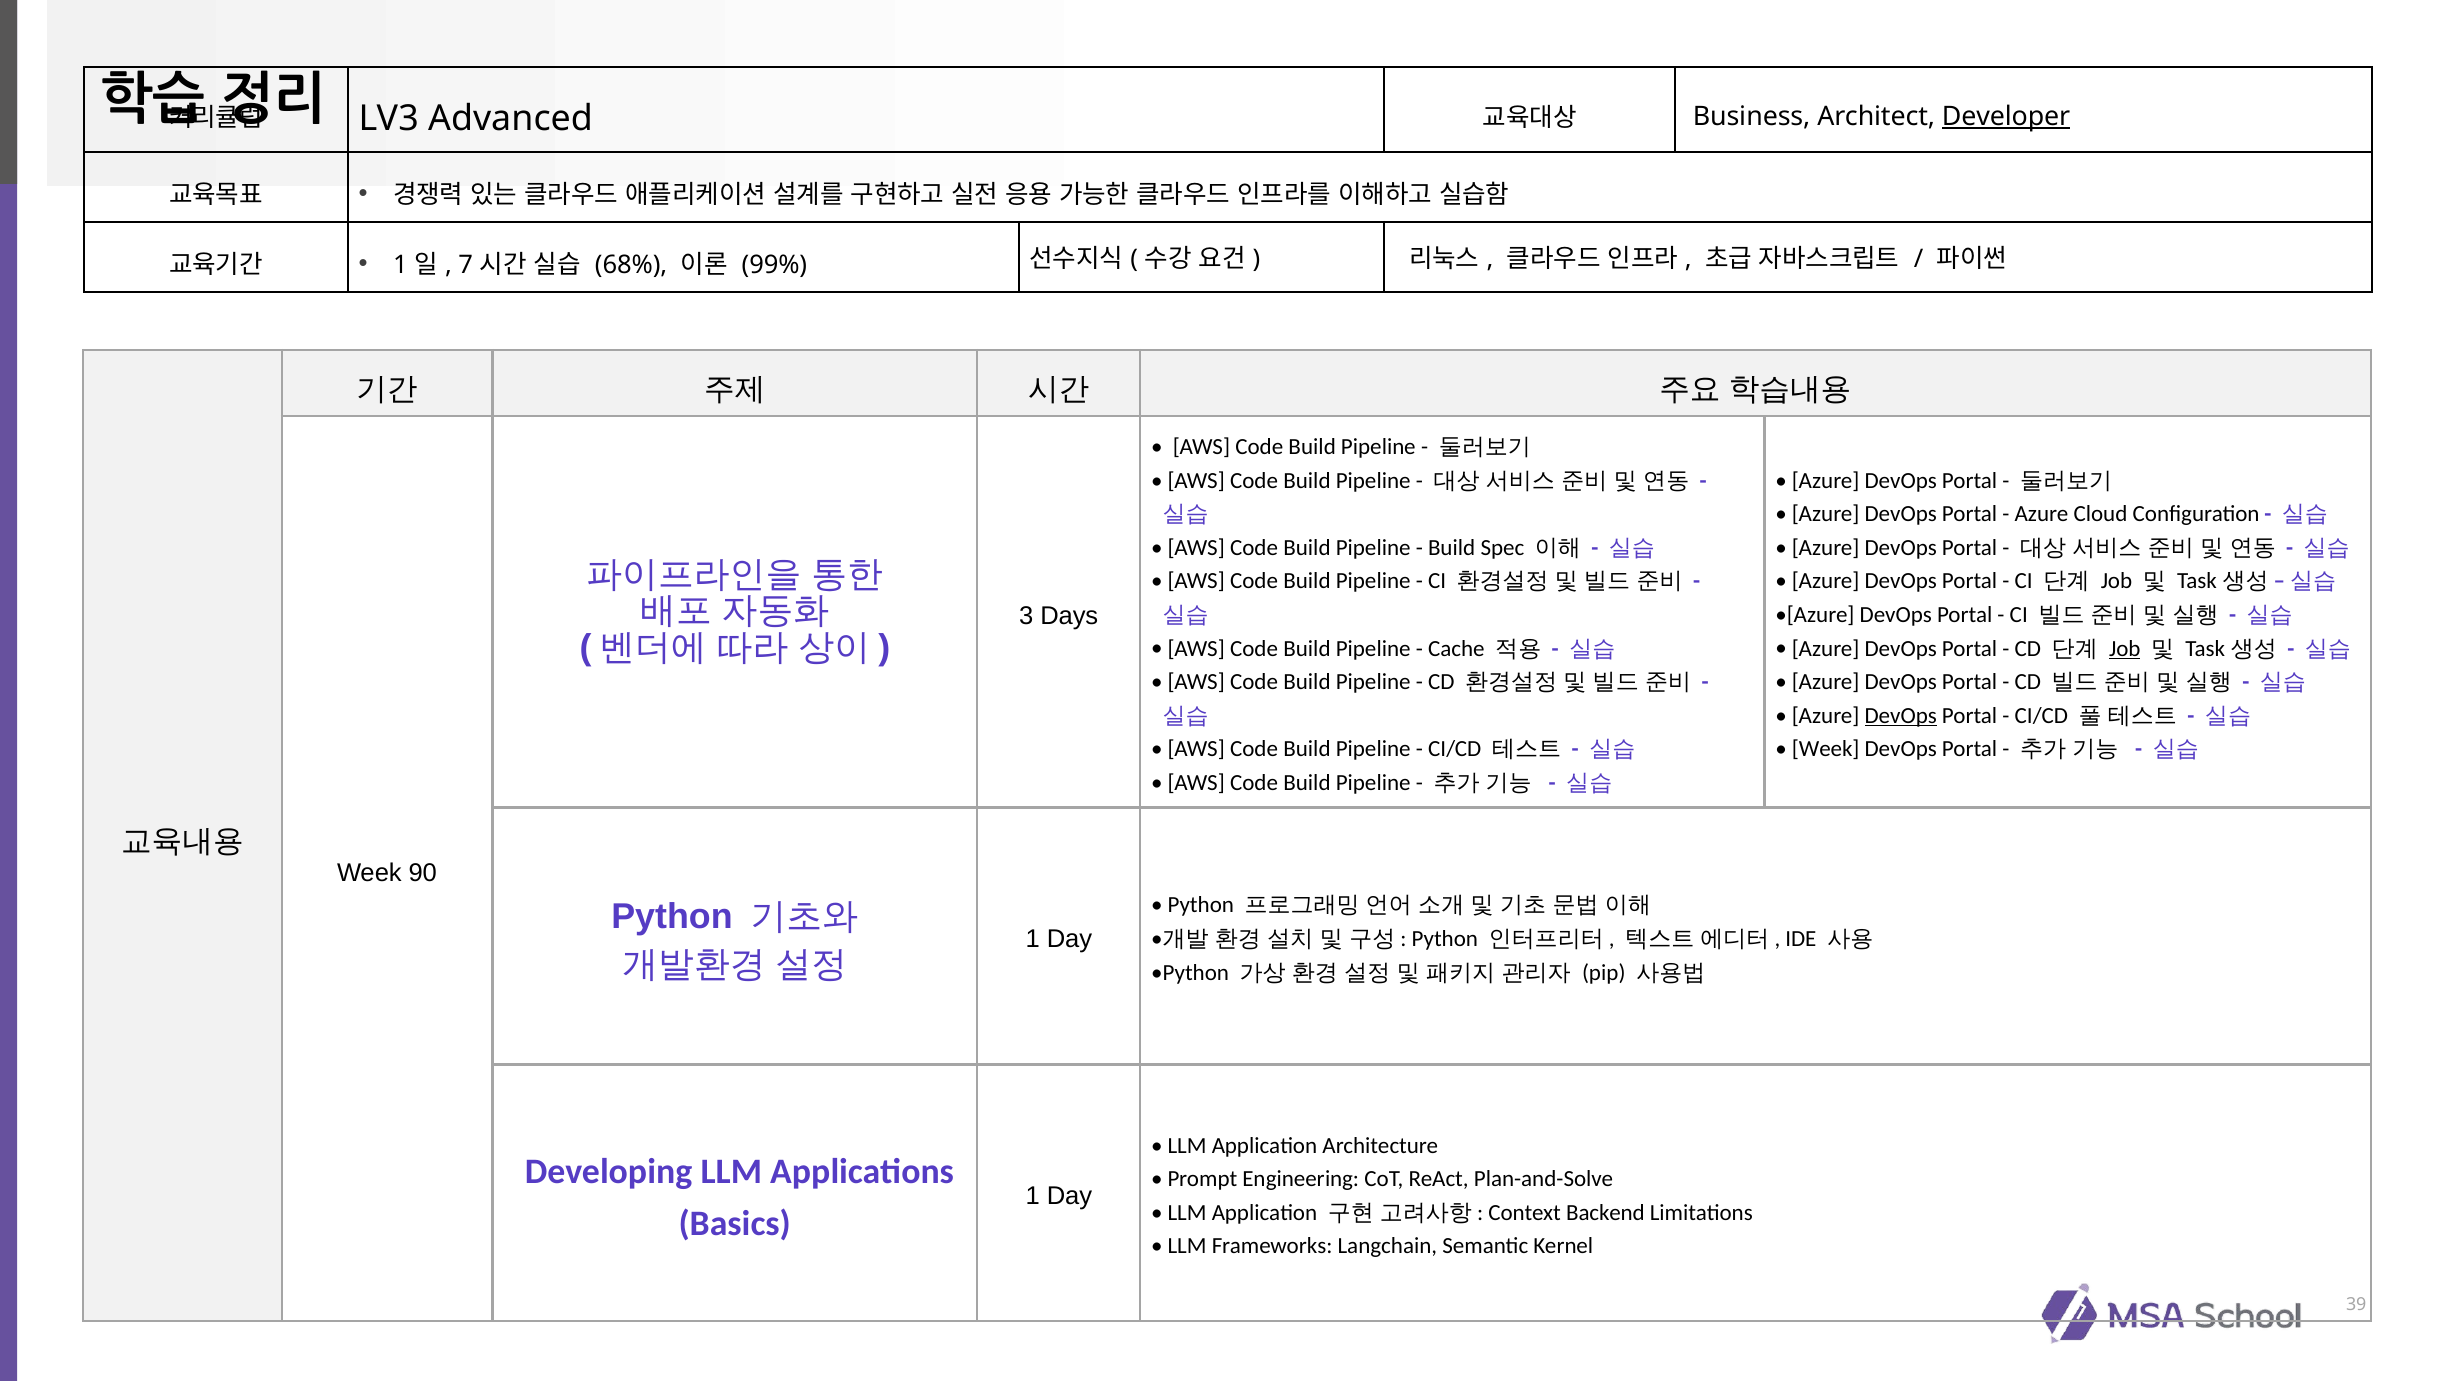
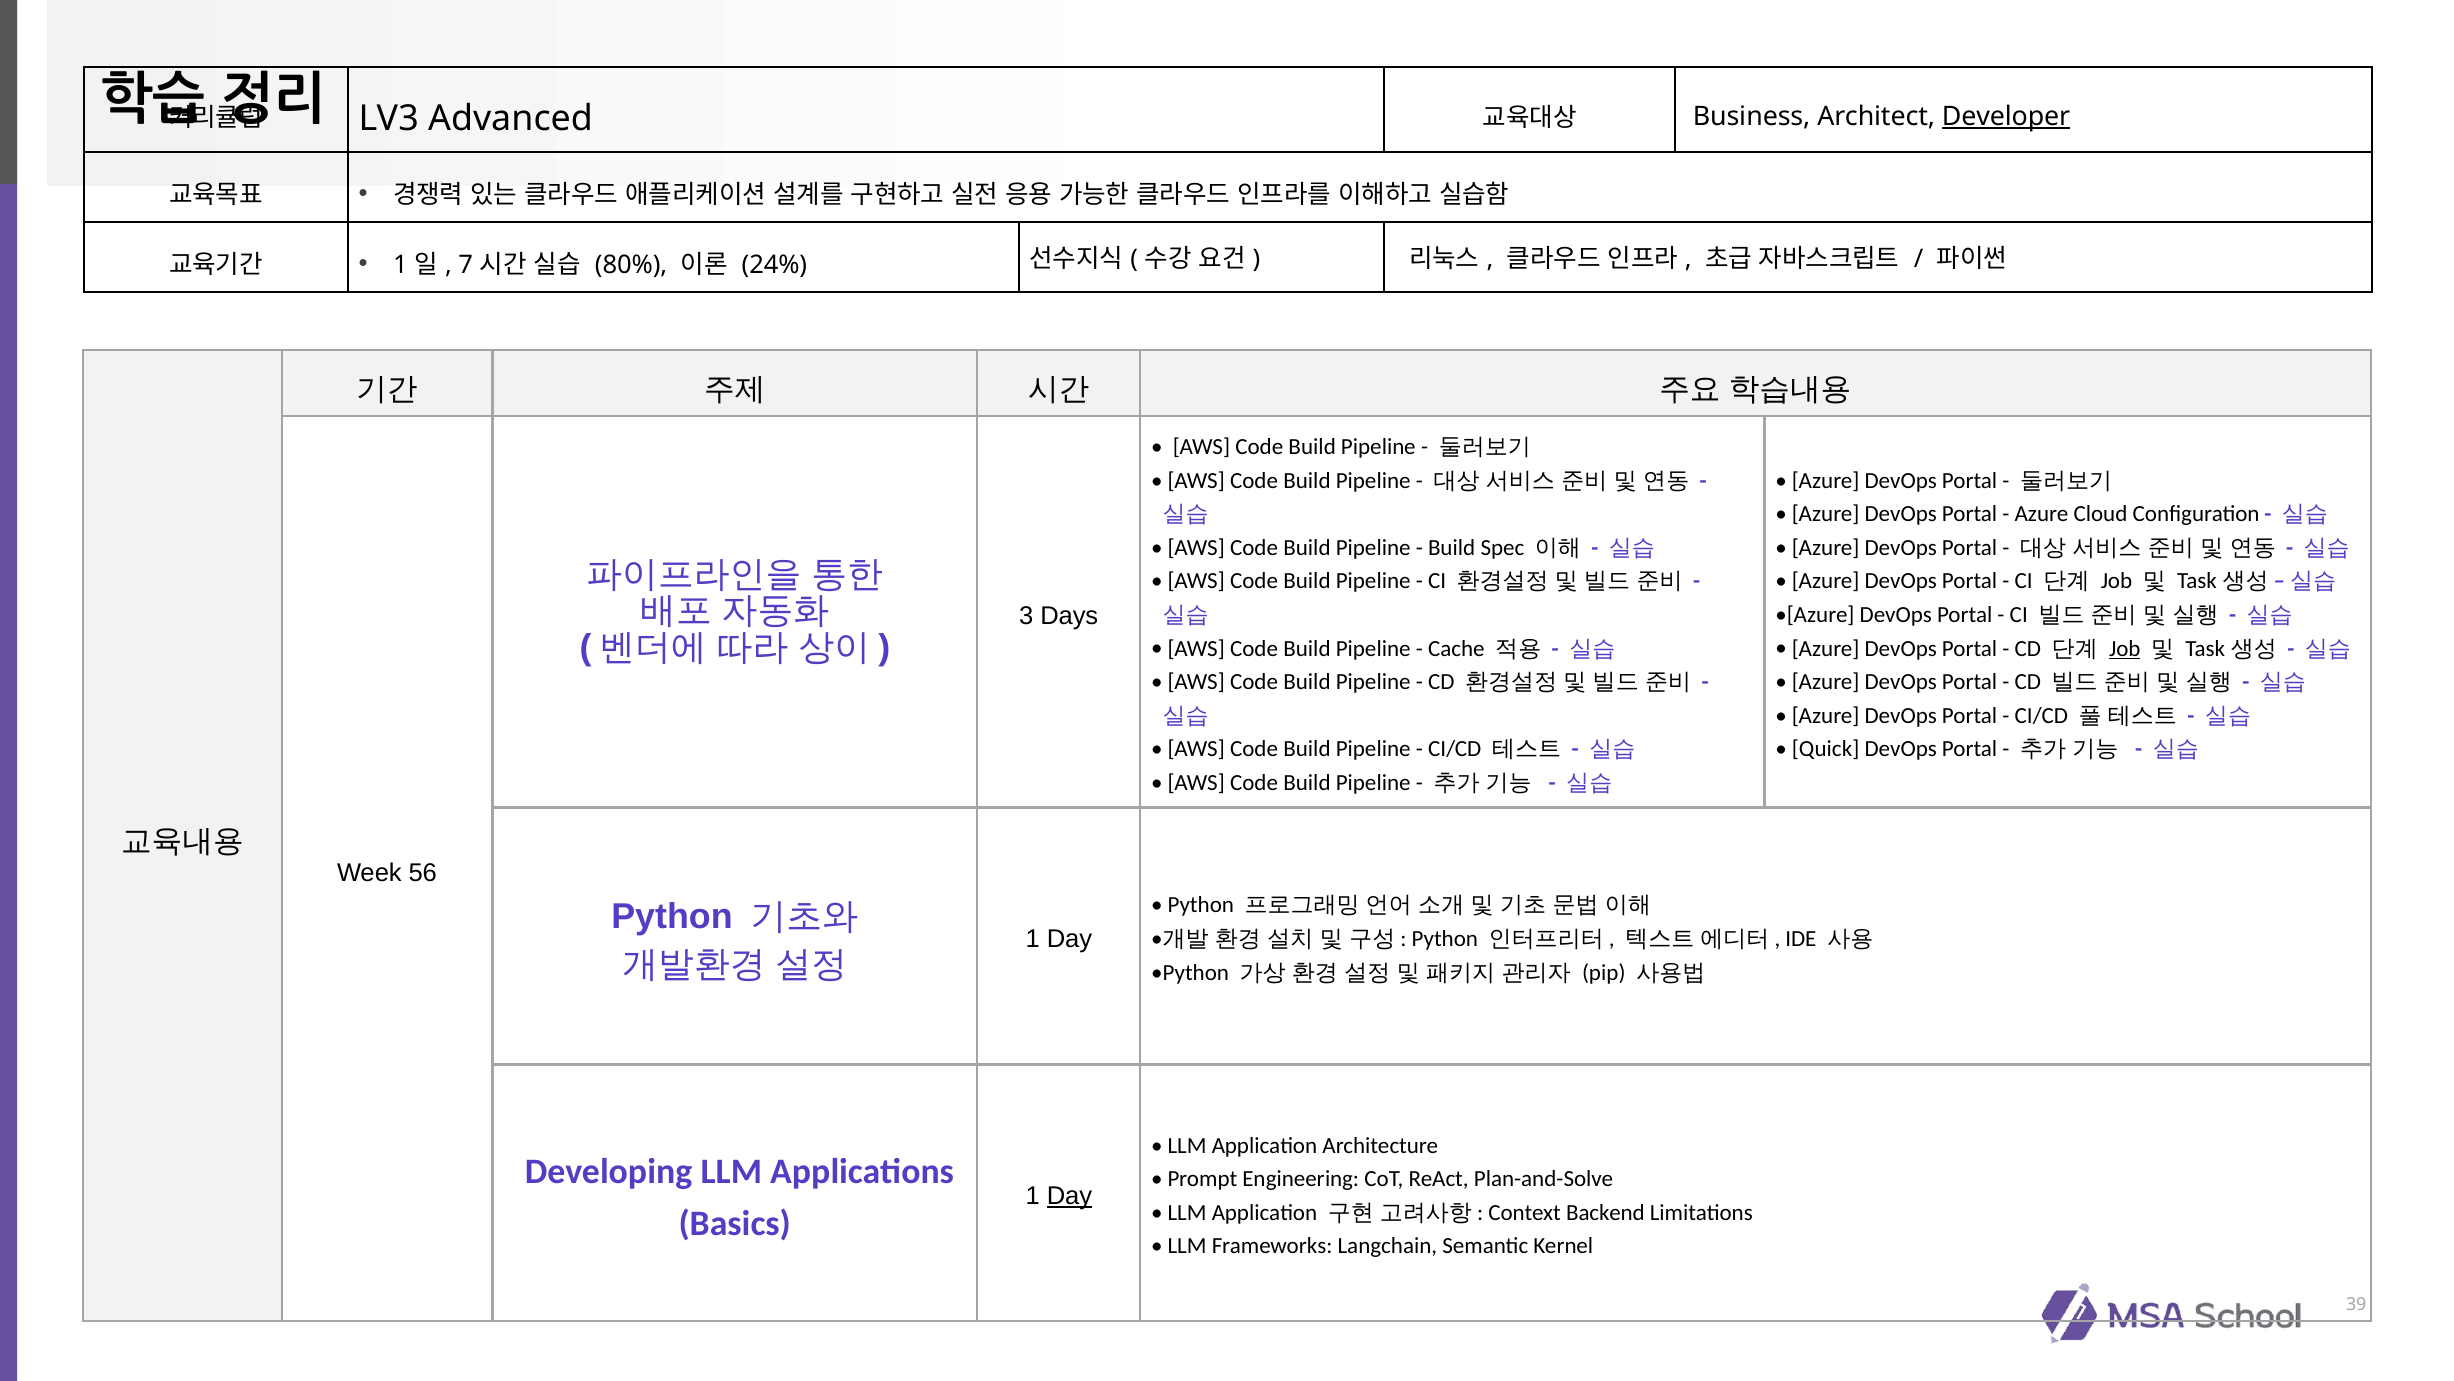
68%: 68% -> 80% (631, 265)
99%: 99% -> 24% (774, 265)
DevOps underline: present -> none (1901, 715)
Week: Week -> Quick (1826, 749)
90: 90 -> 56 (423, 873)
Day underline: none -> present (1069, 1195)
